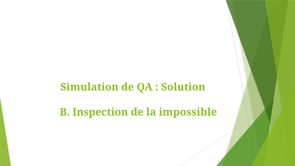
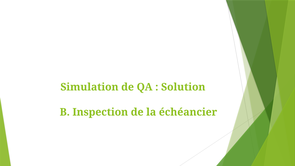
impossible: impossible -> échéancier (188, 112)
